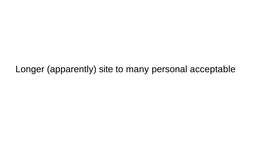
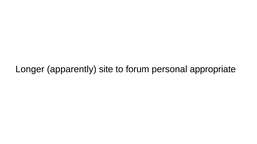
many: many -> forum (138, 70)
acceptable: acceptable -> appropriate (213, 70)
